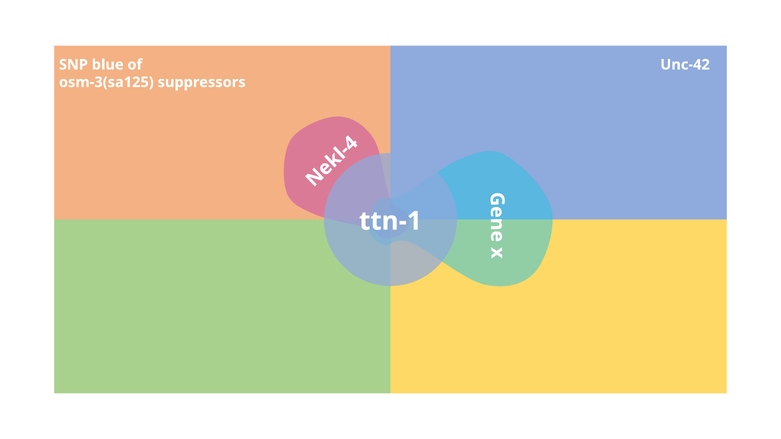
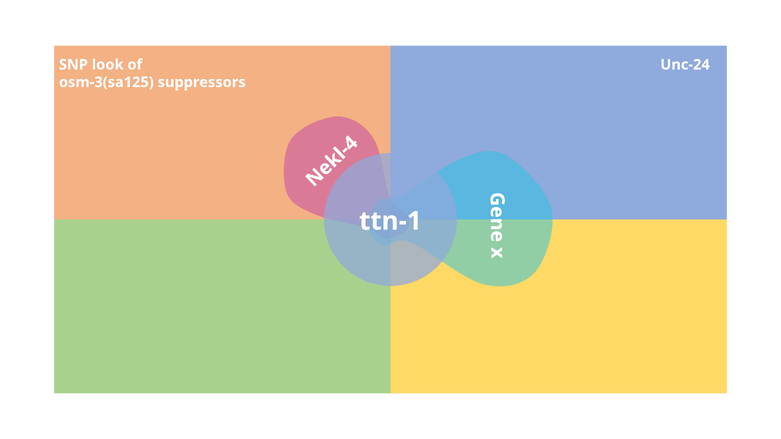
blue: blue -> look (108, 65)
Unc-42: Unc-42 -> Unc-24 (685, 65)
